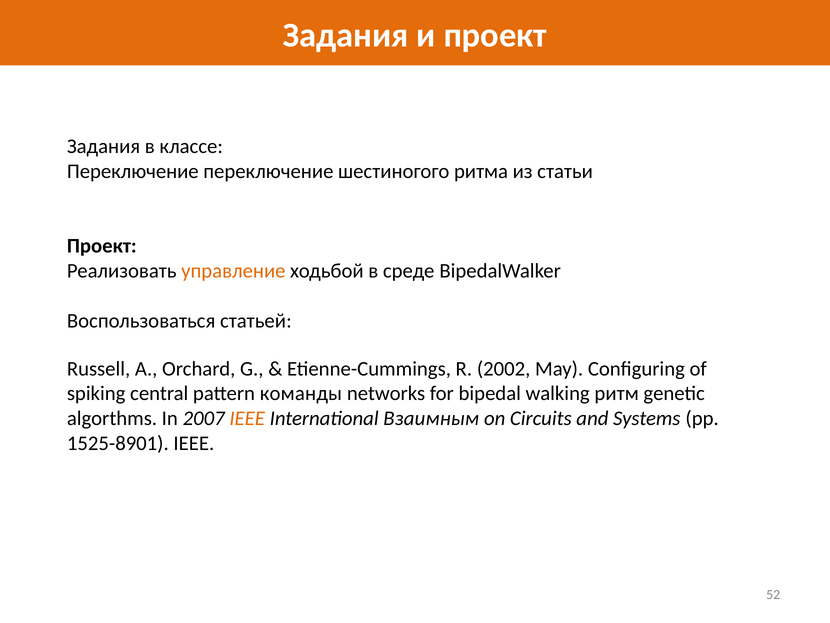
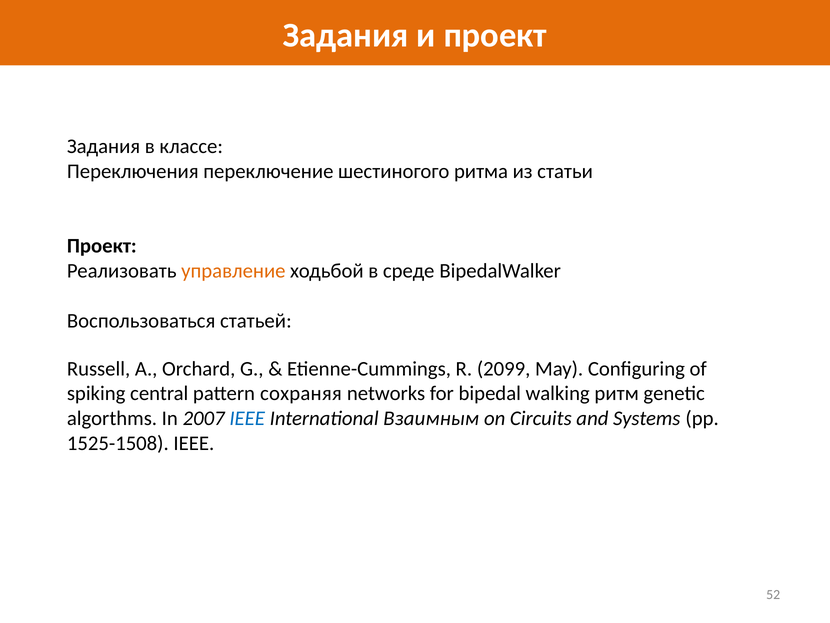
Переключение: Переключение -> Переключения (133, 171)
2002: 2002 -> 2099 (504, 368)
команды: команды -> сохраняя (301, 393)
IEEE colour: orange -> blue (247, 418)
1525-8901: 1525-8901 -> 1525-1508 (118, 443)
